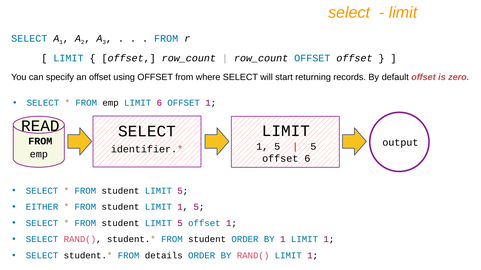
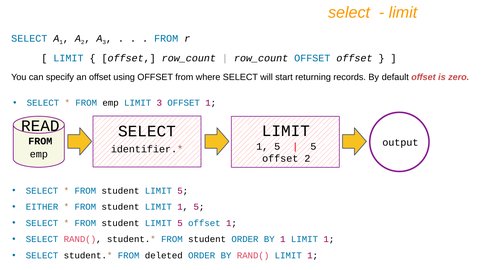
LIMIT 6: 6 -> 3 (159, 103)
offset 6: 6 -> 2 (307, 159)
details: details -> deleted (164, 256)
